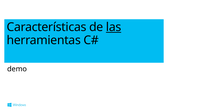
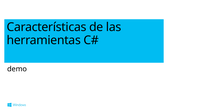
las underline: present -> none (114, 27)
